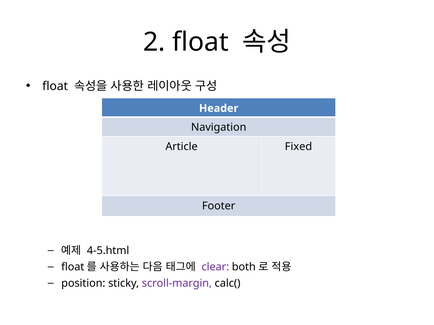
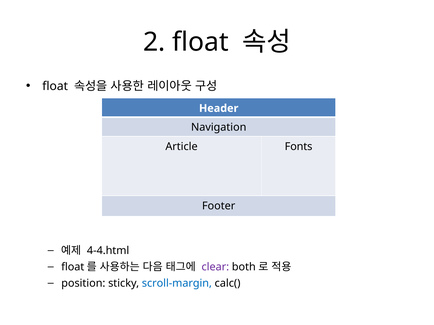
Fixed: Fixed -> Fonts (299, 147)
4-5.html: 4-5.html -> 4-4.html (108, 251)
scroll-margin colour: purple -> blue (177, 284)
